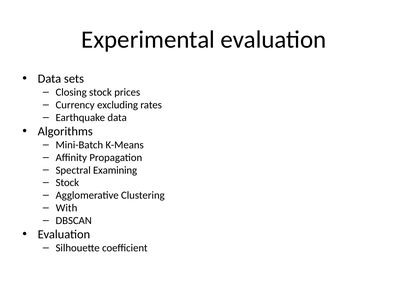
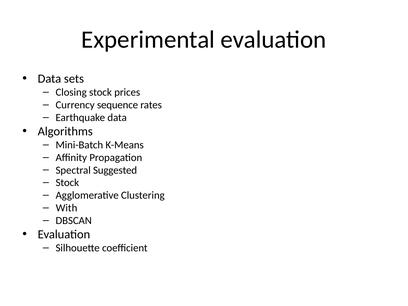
excluding: excluding -> sequence (118, 105)
Examining: Examining -> Suggested (115, 170)
